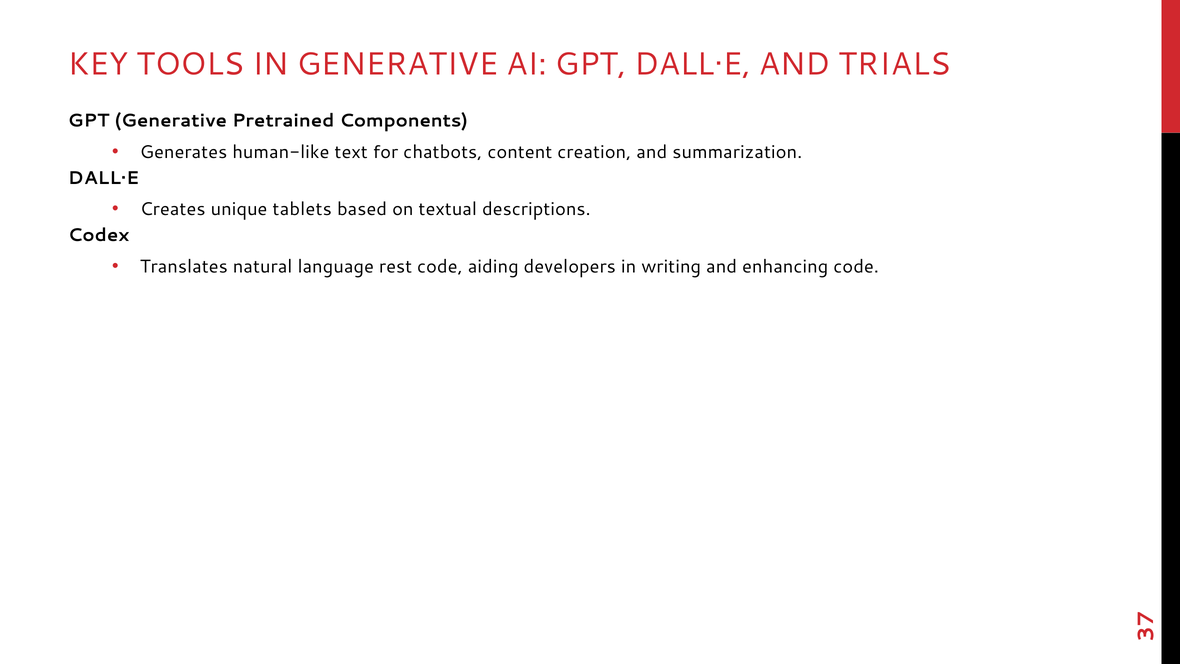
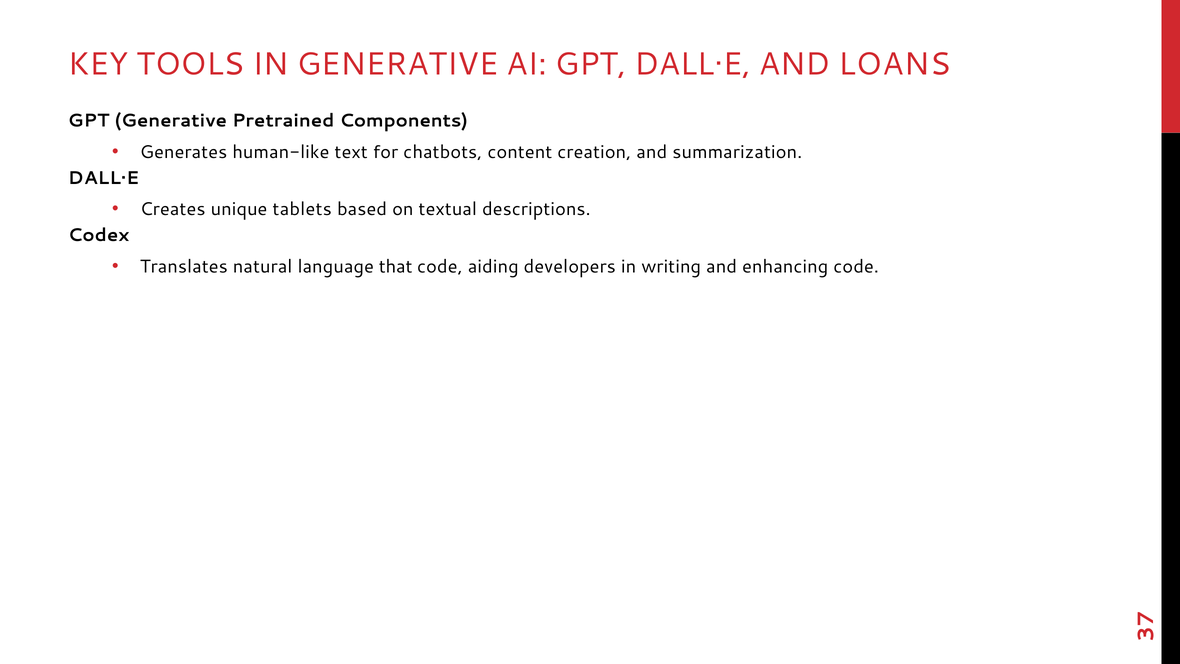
TRIALS: TRIALS -> LOANS (895, 64)
rest: rest -> that (396, 266)
